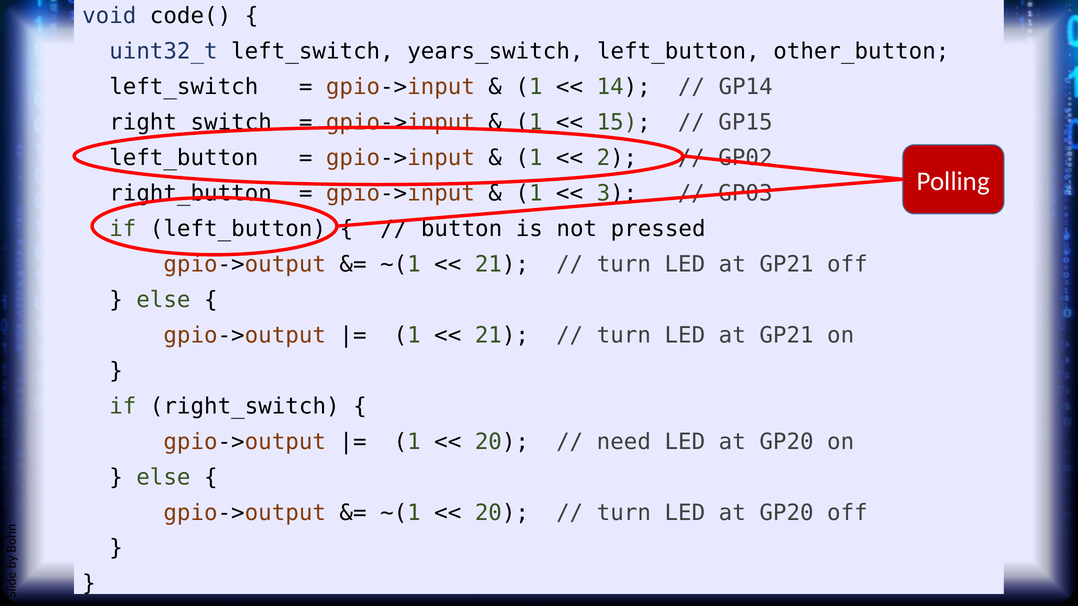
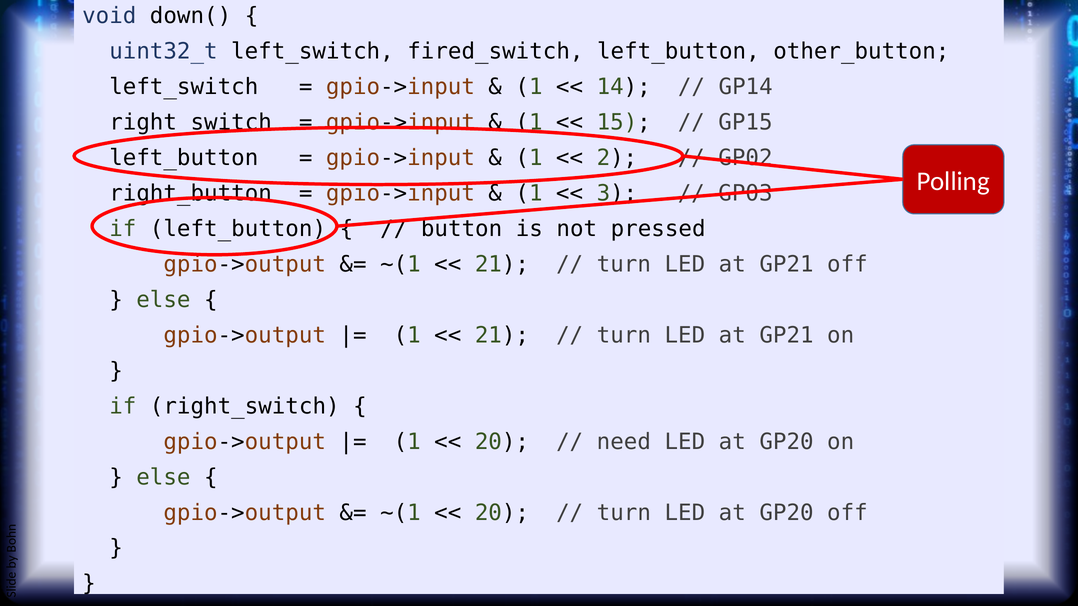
code(: code( -> down( (191, 16)
years_switch: years_switch -> fired_switch (495, 52)
